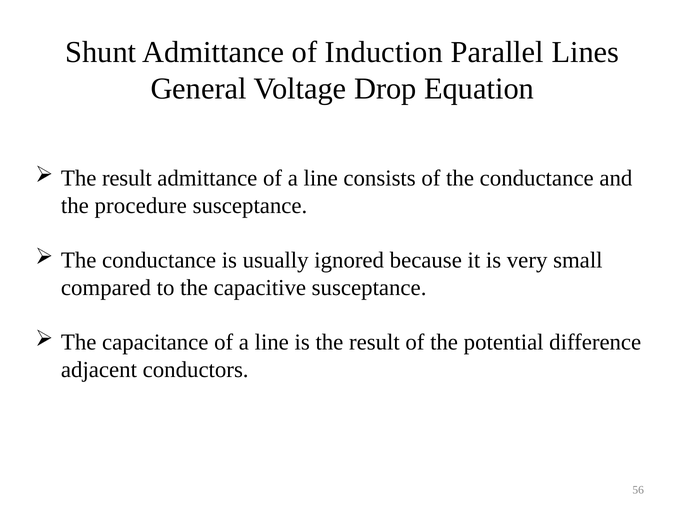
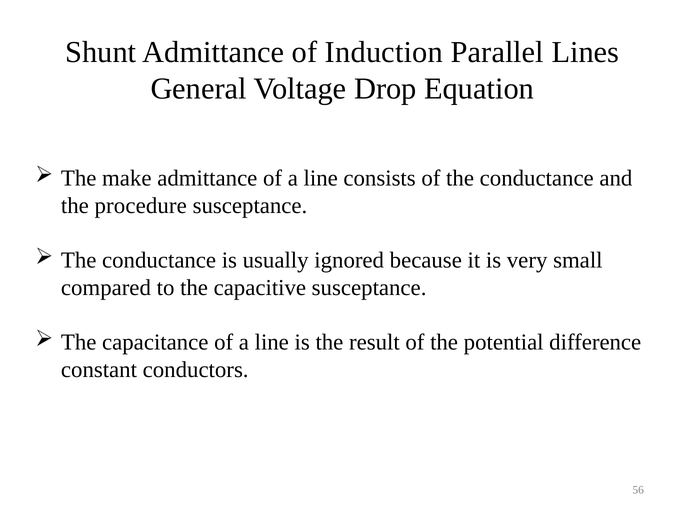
result: result -> make (127, 178)
adjacent: adjacent -> constant (99, 370)
